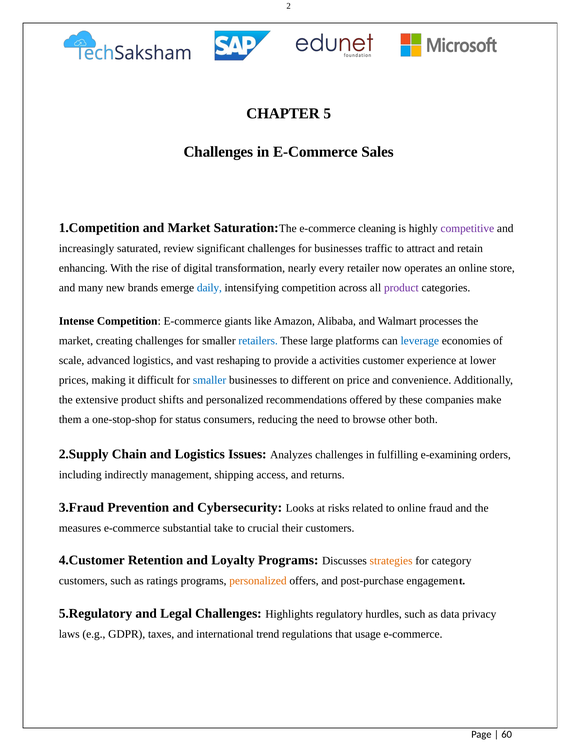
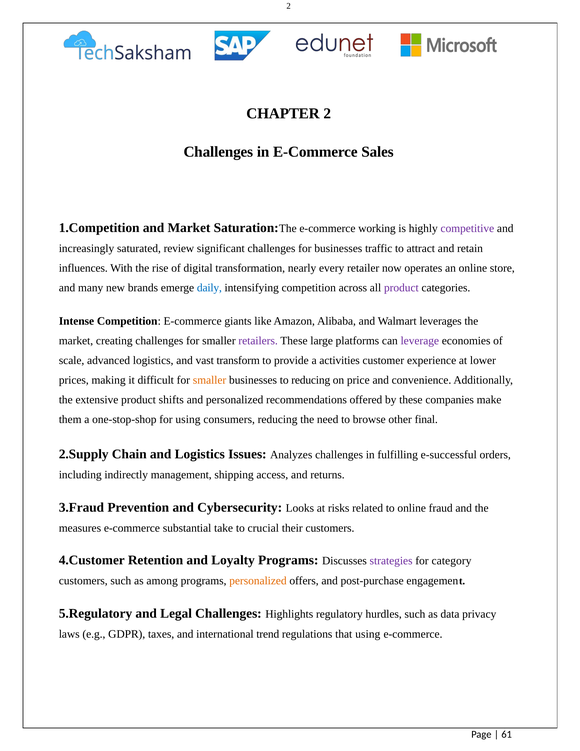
CHAPTER 5: 5 -> 2 (327, 113)
cleaning: cleaning -> working (377, 228)
enhancing: enhancing -> influences (83, 268)
processes: processes -> leverages (441, 321)
retailers colour: blue -> purple (258, 341)
leverage colour: blue -> purple (420, 341)
reshaping: reshaping -> transform (238, 360)
smaller colour: blue -> orange (210, 380)
to different: different -> reducing (311, 380)
for status: status -> using (188, 419)
both: both -> final (426, 419)
e-examining: e-examining -> e-successful (449, 454)
strategies colour: orange -> purple (391, 560)
ratings: ratings -> among (162, 580)
that usage: usage -> using (368, 634)
60: 60 -> 61 (507, 734)
